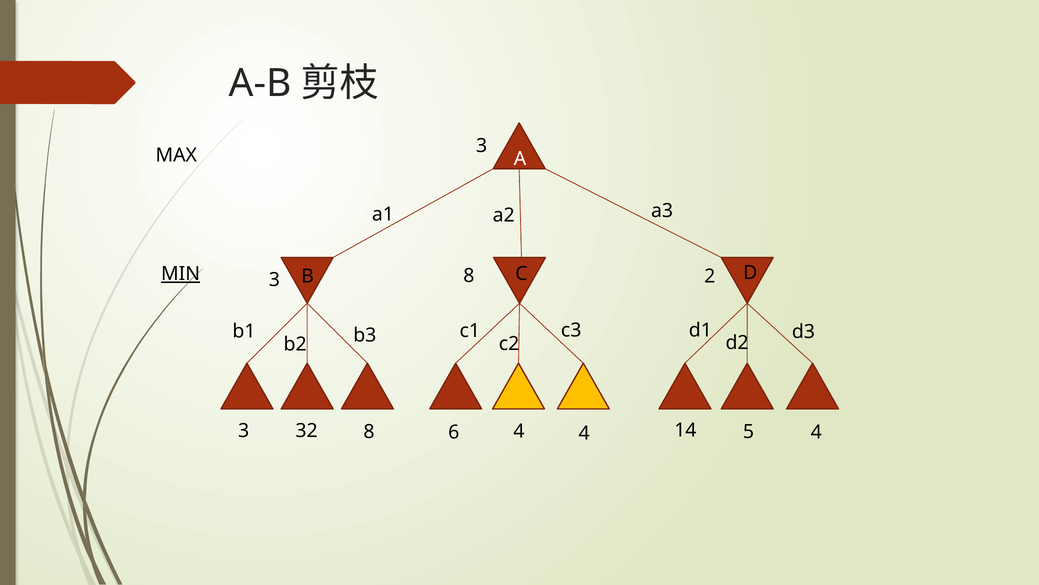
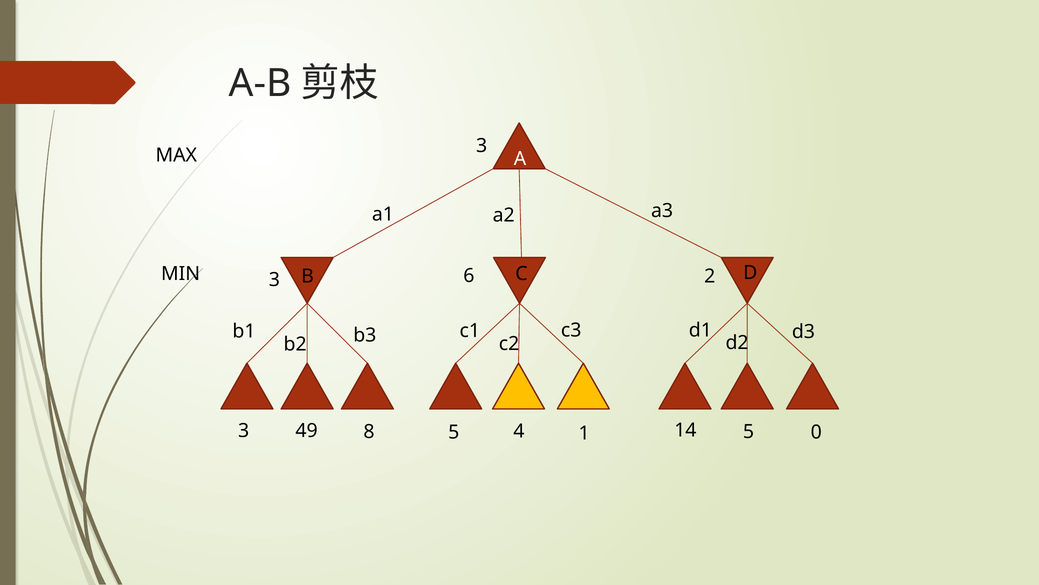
MIN underline: present -> none (181, 274)
3 8: 8 -> 6 (469, 276)
32: 32 -> 49 (307, 430)
8 6: 6 -> 5 (454, 432)
4 4: 4 -> 1 (584, 433)
5 4: 4 -> 0 (816, 432)
